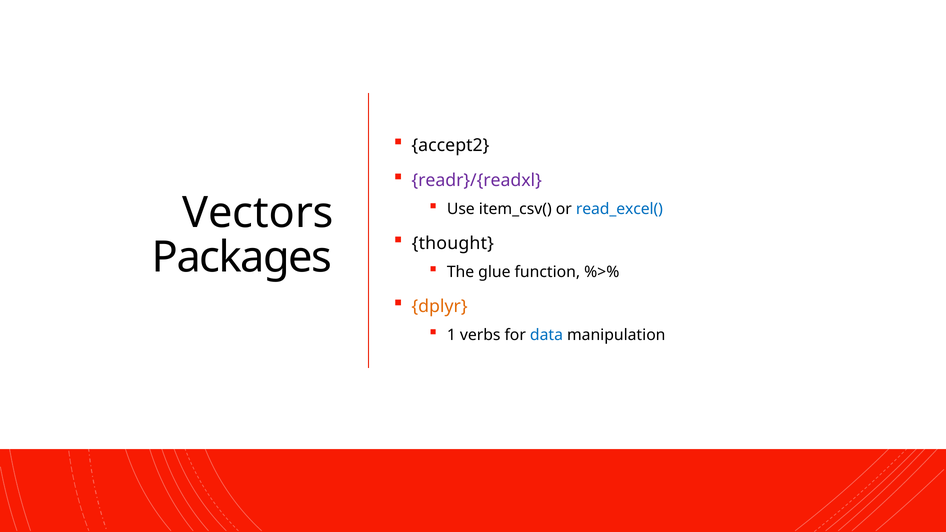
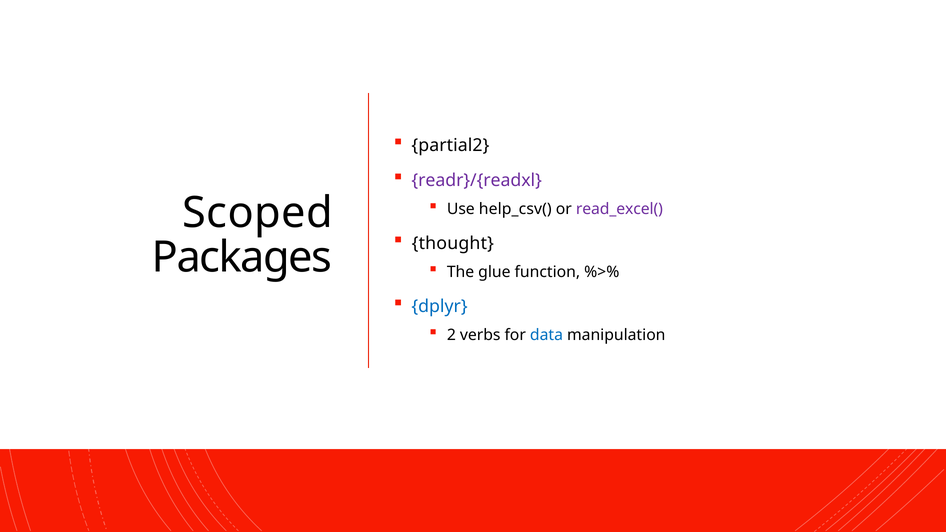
accept2: accept2 -> partial2 (450, 145)
item_csv(: item_csv( -> help_csv( (515, 209)
read_excel( colour: blue -> purple (619, 209)
Vectors: Vectors -> Scoped (258, 213)
dplyr colour: orange -> blue (440, 307)
1: 1 -> 2 (451, 335)
